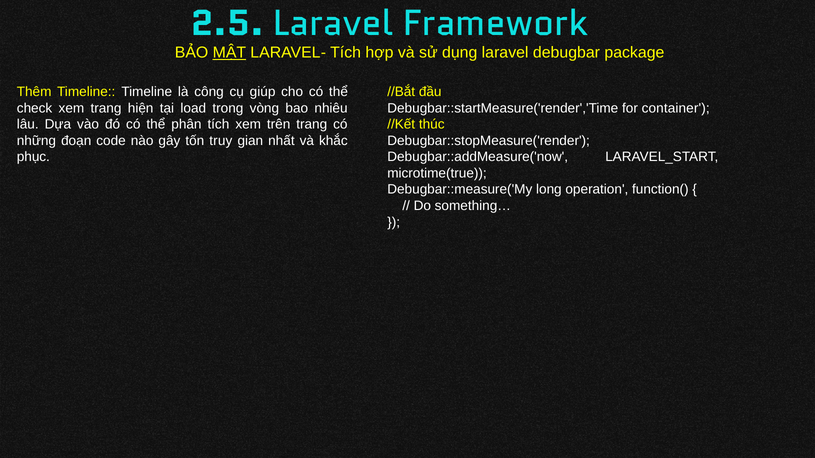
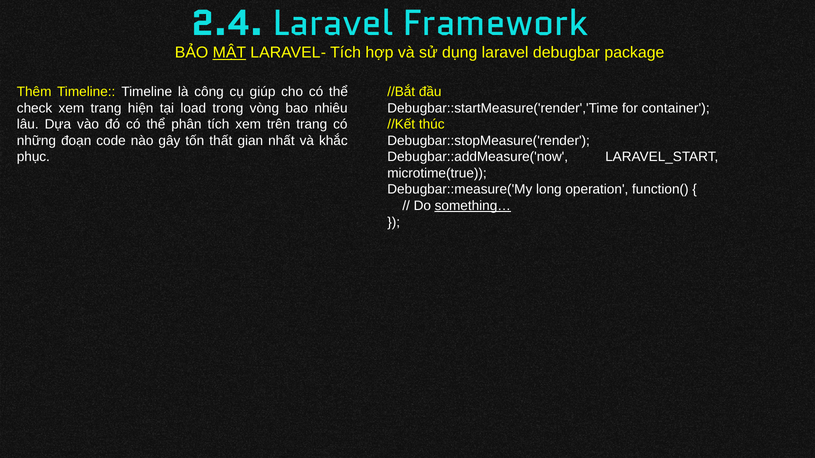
2.5: 2.5 -> 2.4 (227, 23)
truy: truy -> thất (221, 141)
something… underline: none -> present (473, 206)
